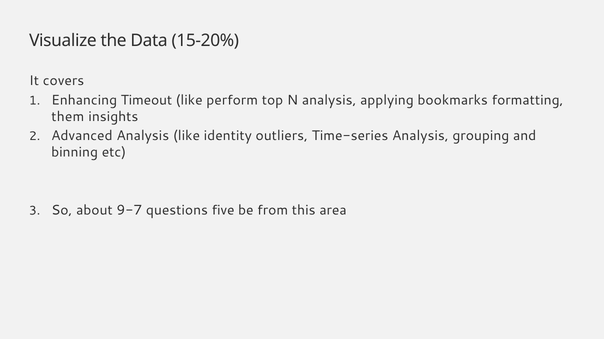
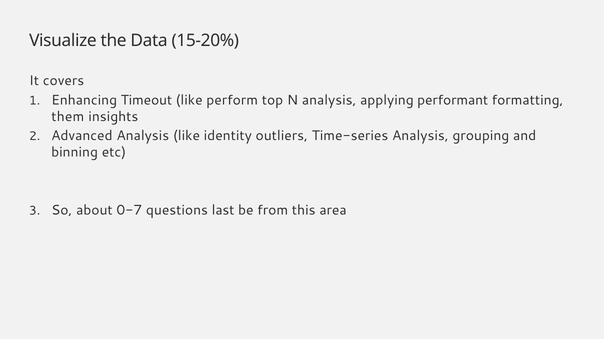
bookmarks: bookmarks -> performant (453, 100)
9-7: 9-7 -> 0-7 (129, 211)
five: five -> last (223, 211)
